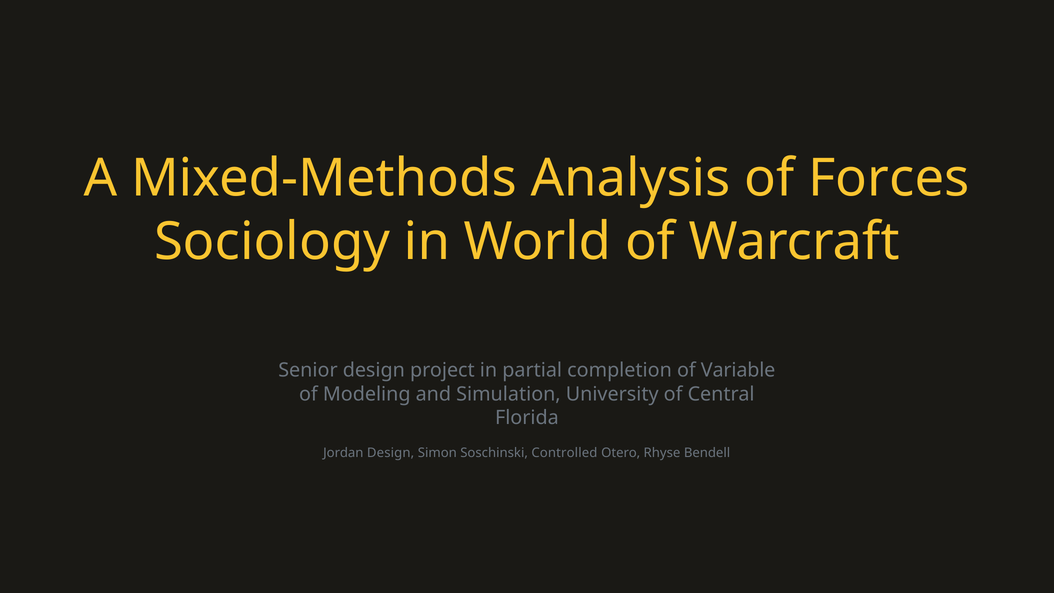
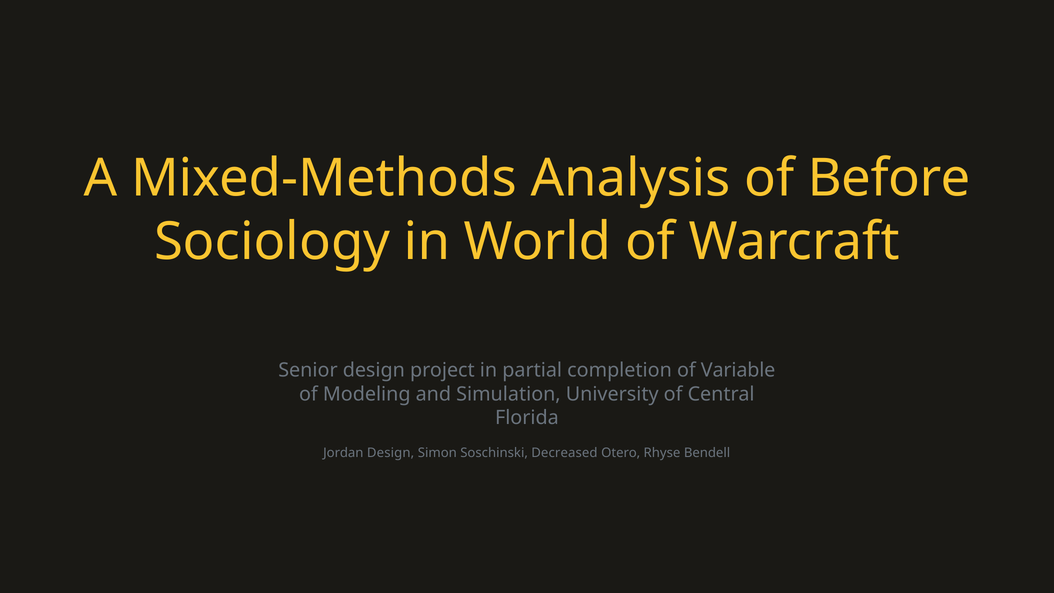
Forces: Forces -> Before (889, 178)
Controlled: Controlled -> Decreased (564, 453)
